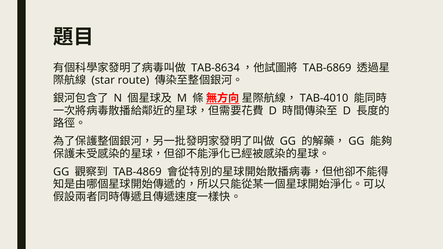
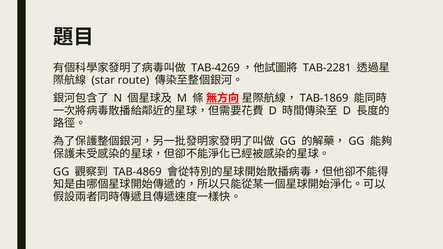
TAB-8634: TAB-8634 -> TAB-4269 (215, 68)
TAB-6869: TAB-6869 -> TAB-2281 (327, 68)
TAB-4010: TAB-4010 -> TAB-1869 (324, 98)
